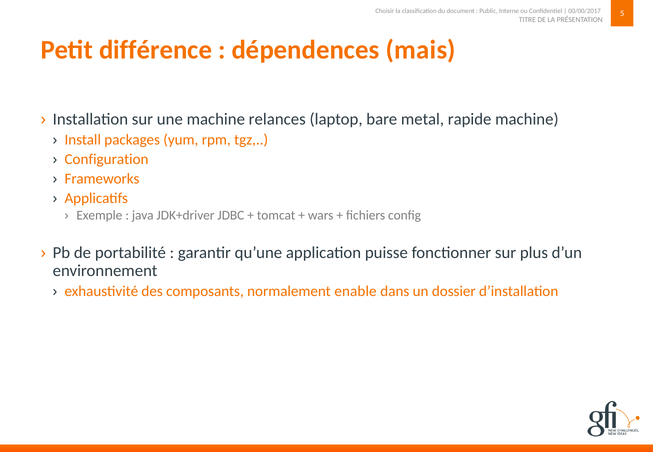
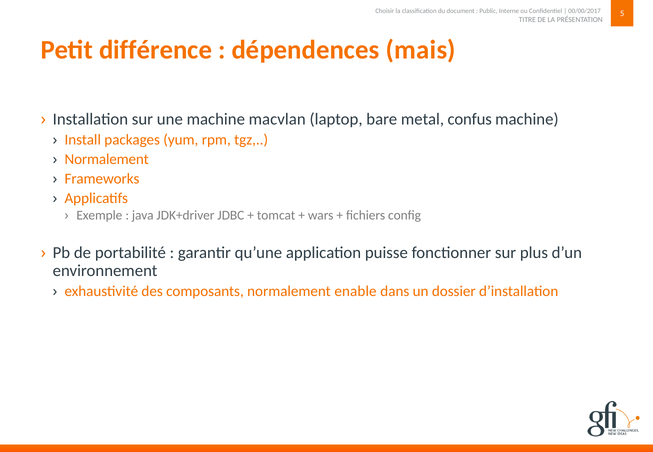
relances: relances -> macvlan (277, 119)
rapide: rapide -> confus (470, 119)
Configuration: Configuration -> Normalement (107, 159)
